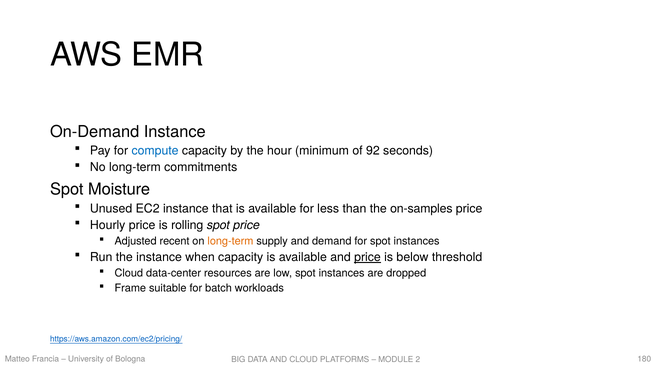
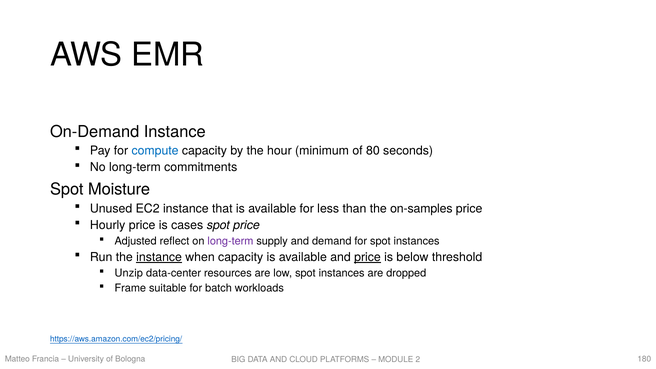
92: 92 -> 80 (373, 151)
rolling: rolling -> cases (187, 225)
recent: recent -> reflect (174, 241)
long-term colour: orange -> purple (230, 241)
instance underline: none -> present (159, 257)
Cloud: Cloud -> Unzip (129, 273)
